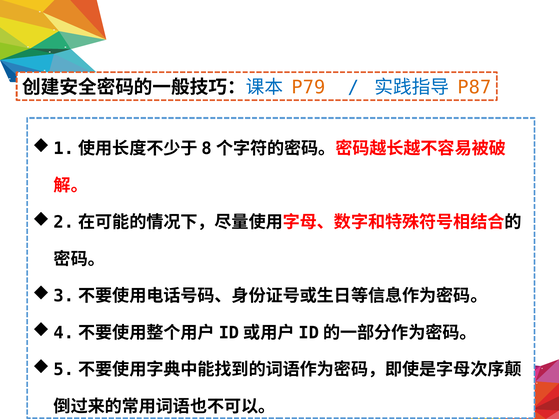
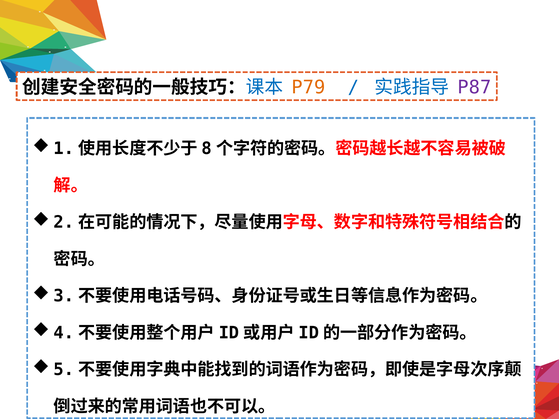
P87 colour: orange -> purple (474, 88)
